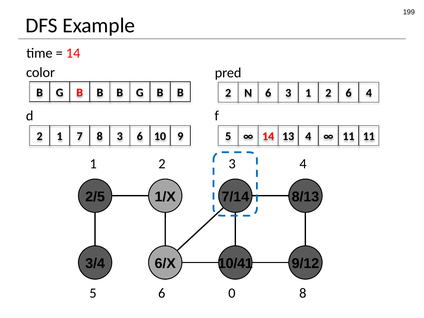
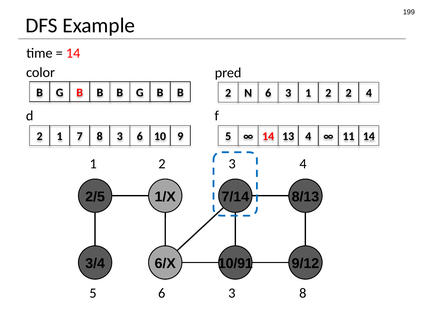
2 6: 6 -> 2 (349, 93)
11 11: 11 -> 14 (369, 136)
10/41: 10/41 -> 10/91 (235, 263)
5 0: 0 -> 3 (232, 293)
